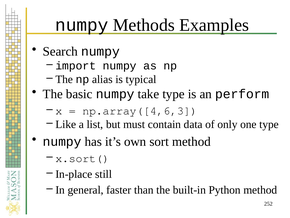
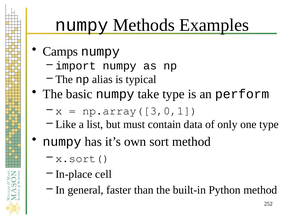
Search: Search -> Camps (60, 51)
np.array([4,6,3: np.array([4,6,3 -> np.array([3,0,1 (140, 111)
still: still -> cell (103, 174)
